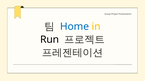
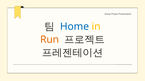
Run colour: black -> orange (50, 40)
